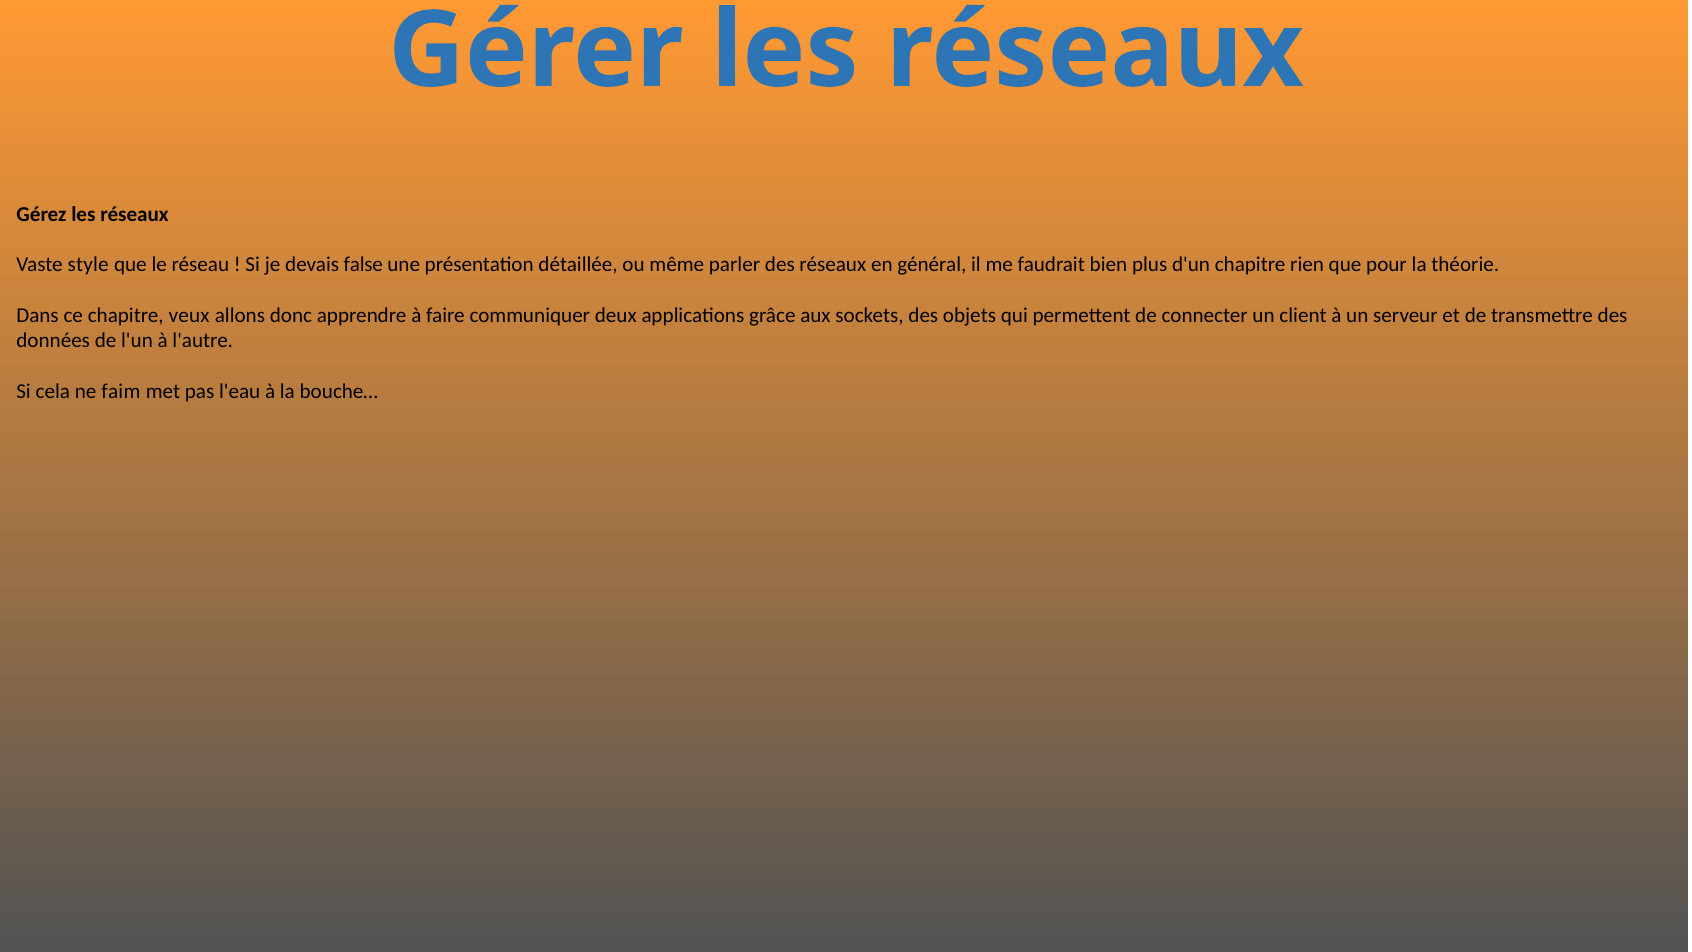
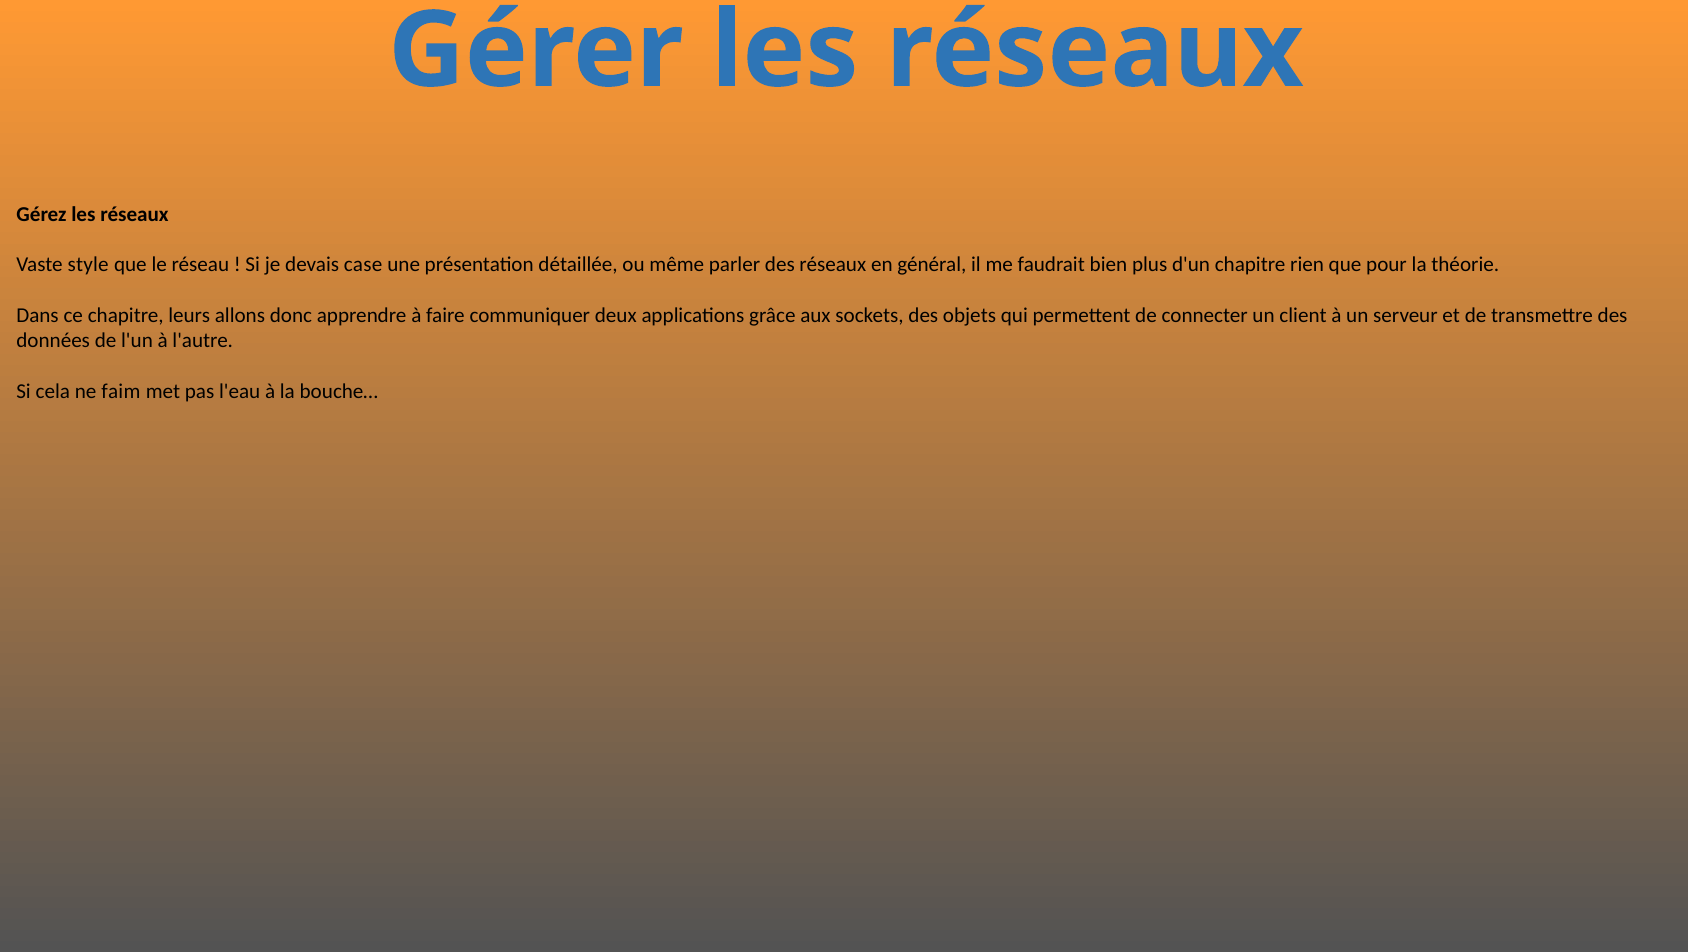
false: false -> case (363, 265)
veux: veux -> leurs (189, 316)
